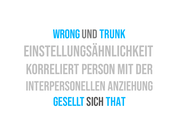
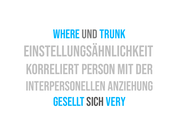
Wrong: Wrong -> Where (66, 34)
that: that -> very (116, 102)
